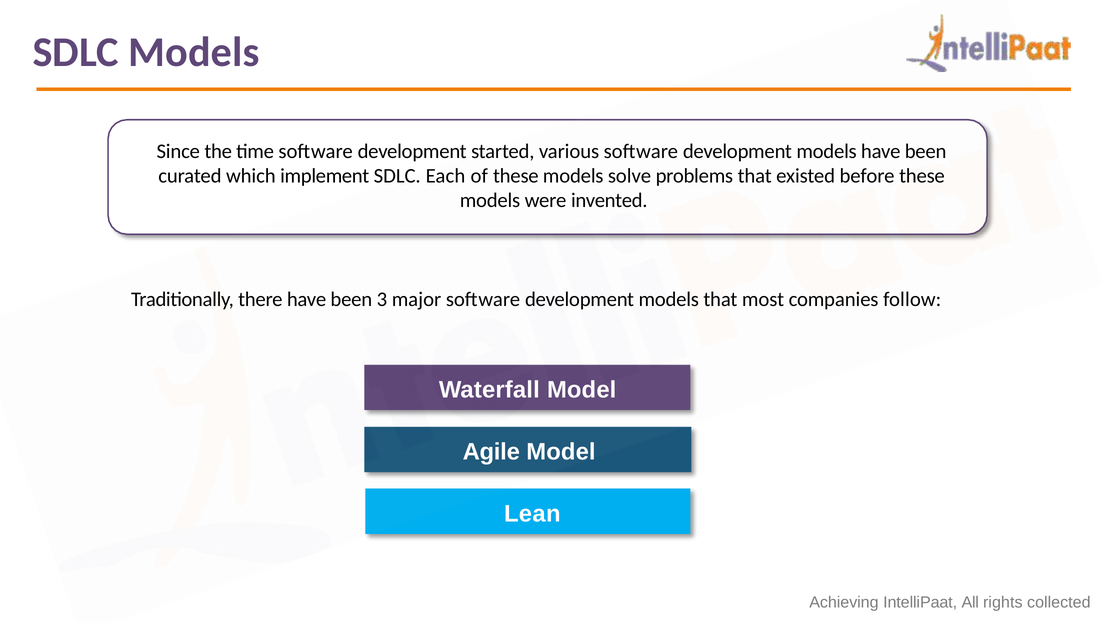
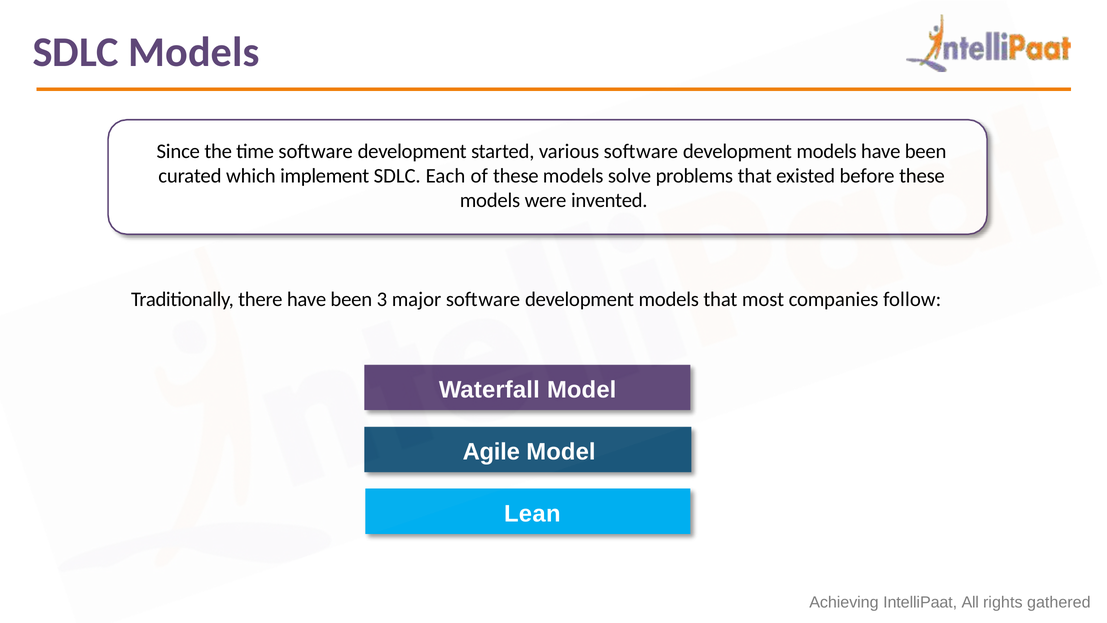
collected: collected -> gathered (1059, 602)
